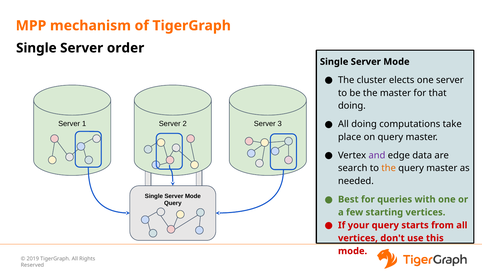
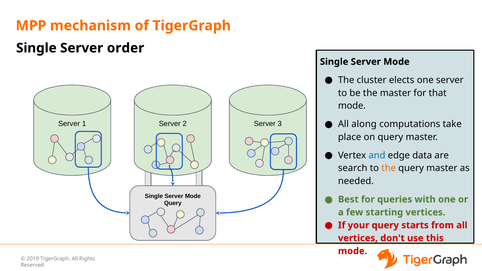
doing: doing -> mode (352, 106)
All doing: doing -> along (364, 124)
and colour: purple -> blue (377, 155)
